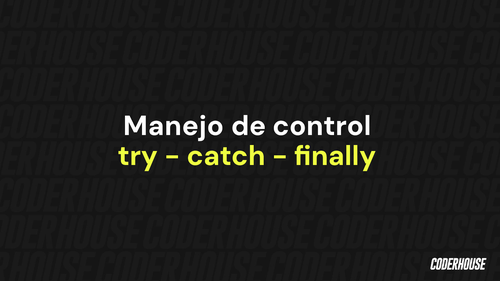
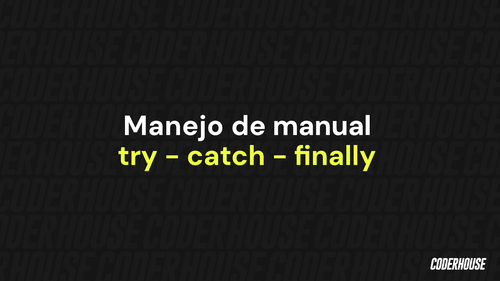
control: control -> manual (322, 126)
